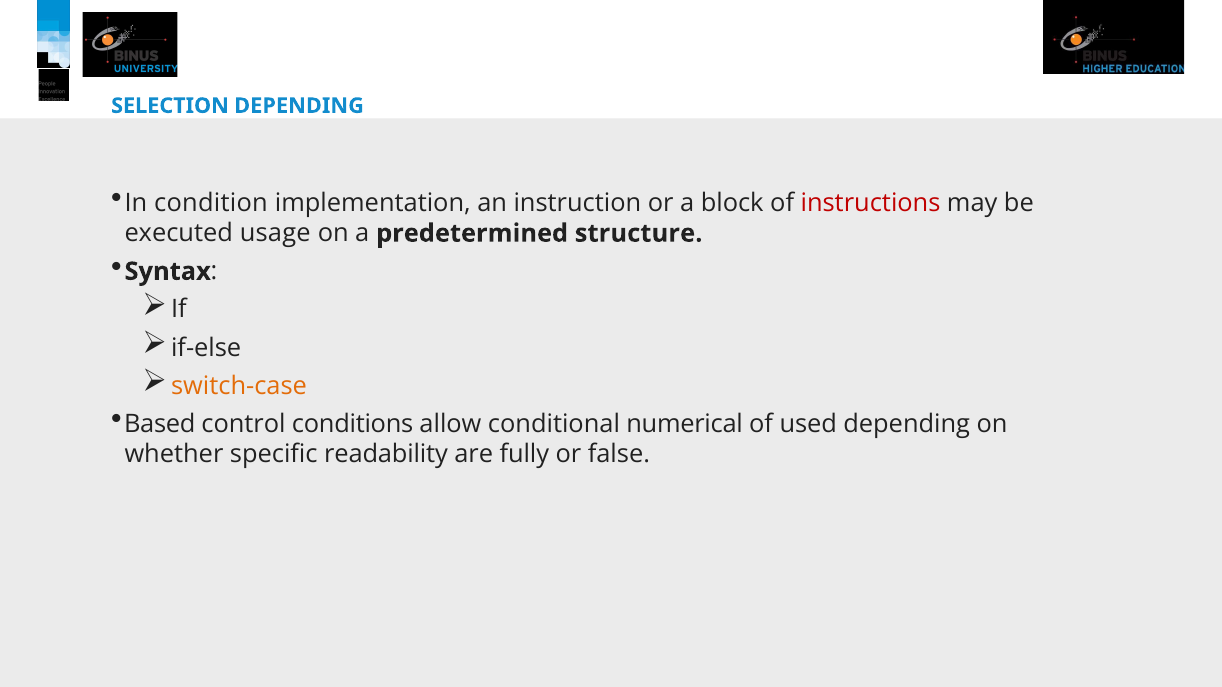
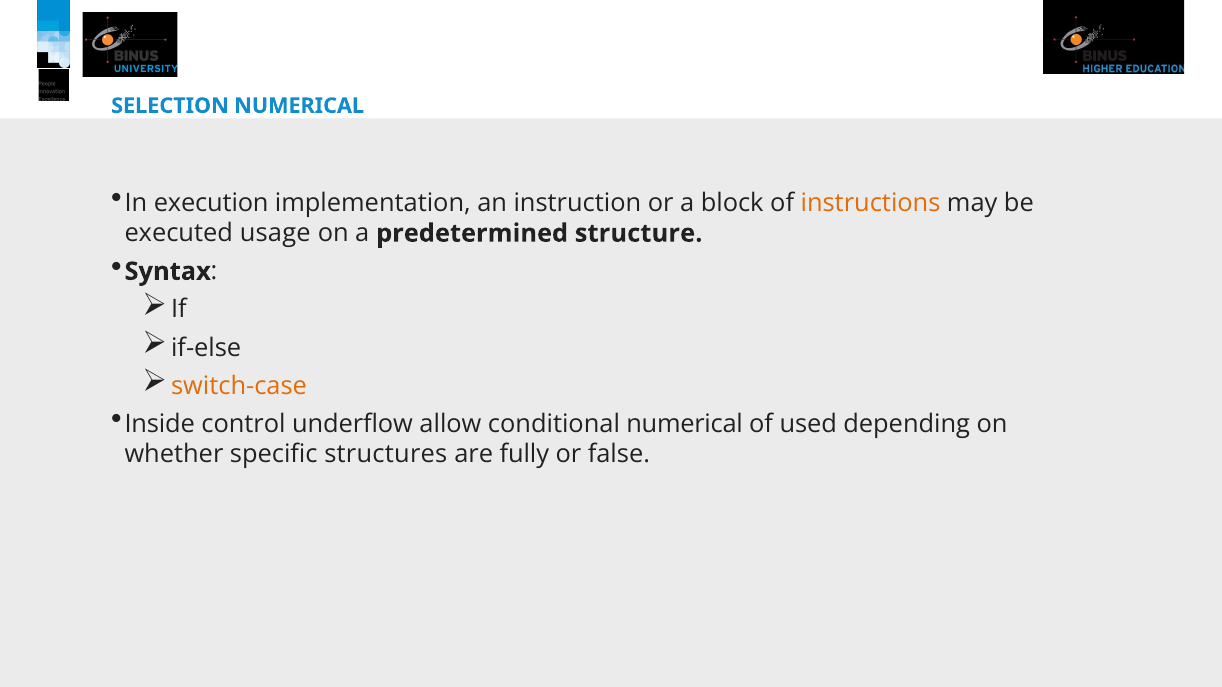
SELECTION DEPENDING: DEPENDING -> NUMERICAL (299, 106)
condition: condition -> execution (211, 203)
instructions colour: red -> orange (871, 203)
Based: Based -> Inside (160, 424)
conditions: conditions -> underflow (353, 424)
readability: readability -> structures (386, 455)
